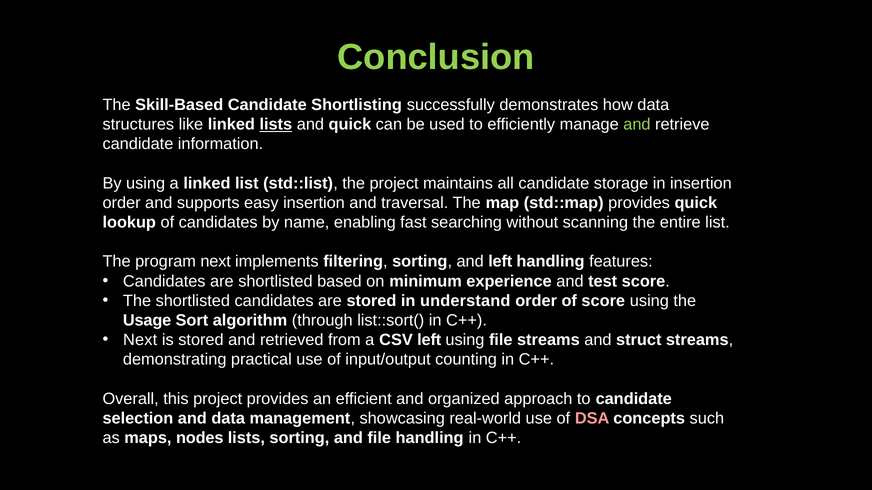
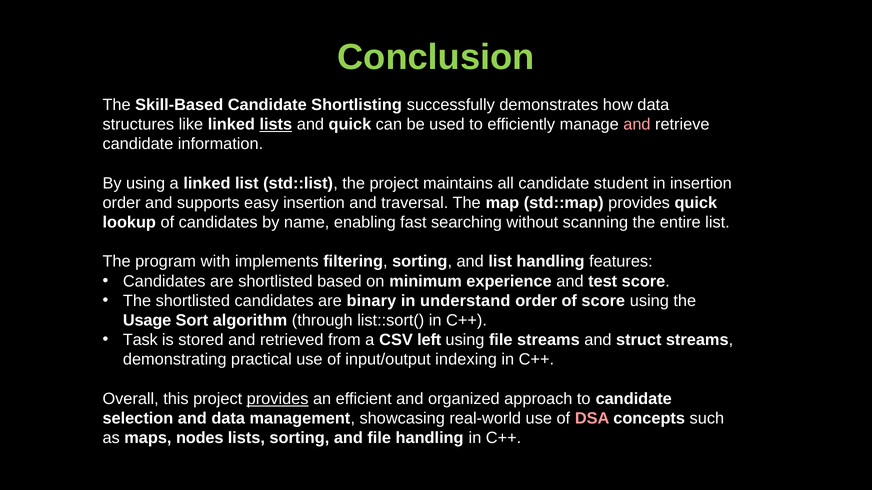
and colour: light green -> pink (637, 125)
storage: storage -> student (621, 183)
program next: next -> with (215, 262)
and left: left -> list (500, 262)
are stored: stored -> binary (371, 301)
Next: Next -> Task (140, 340)
counting: counting -> indexing (466, 360)
provides underline: none -> present (278, 399)
